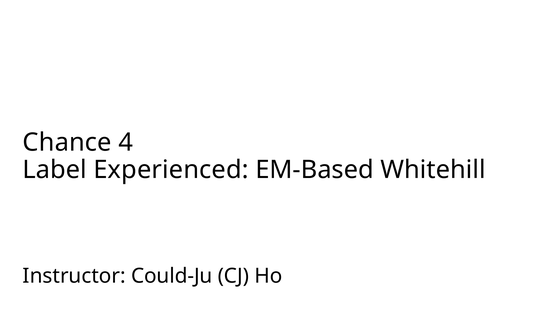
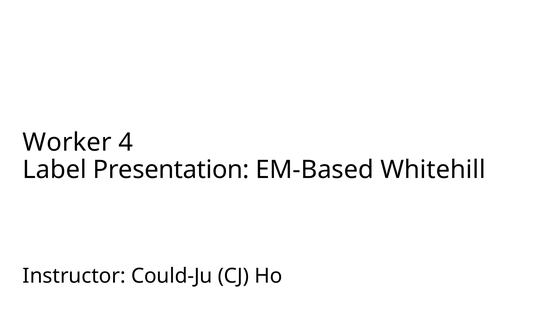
Chance: Chance -> Worker (67, 142)
Experienced: Experienced -> Presentation (171, 170)
